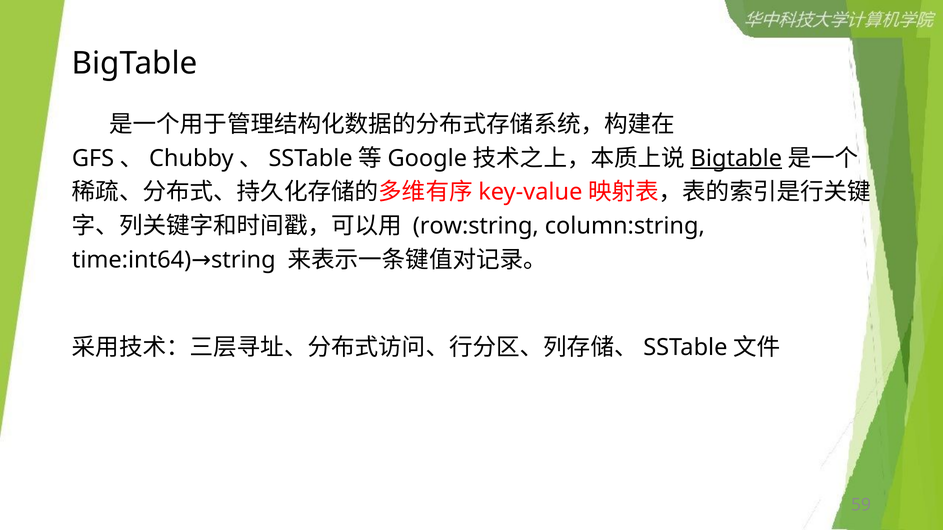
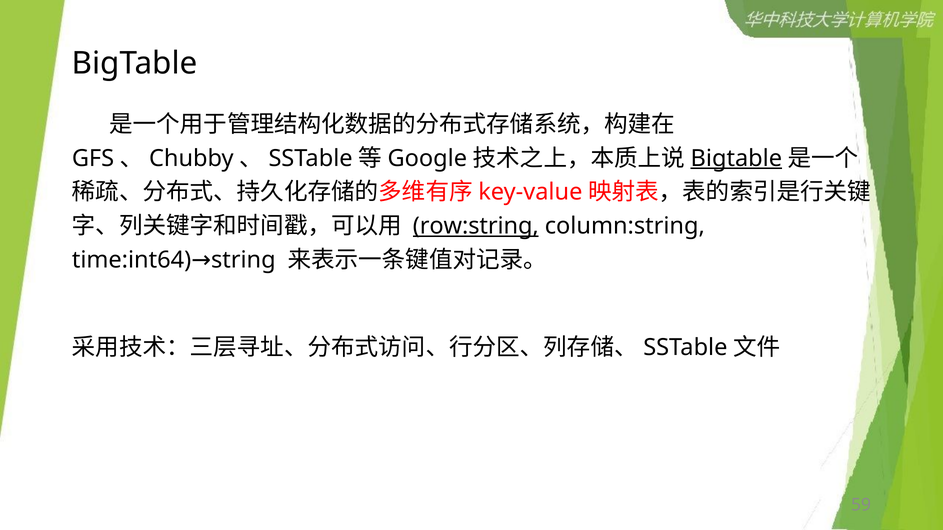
row:string underline: none -> present (476, 226)
